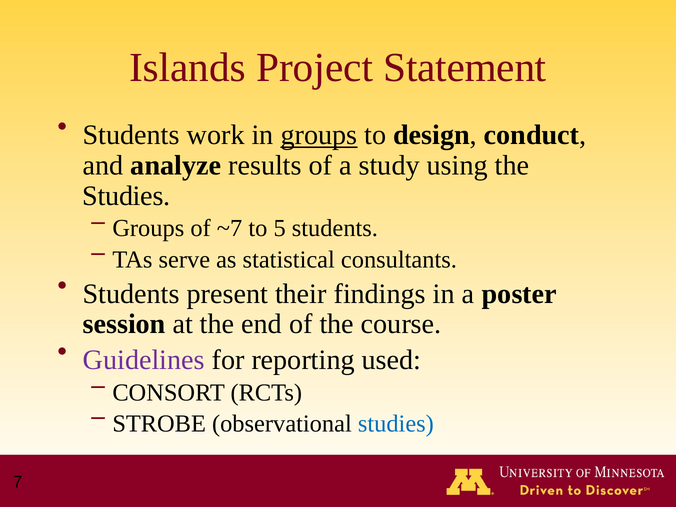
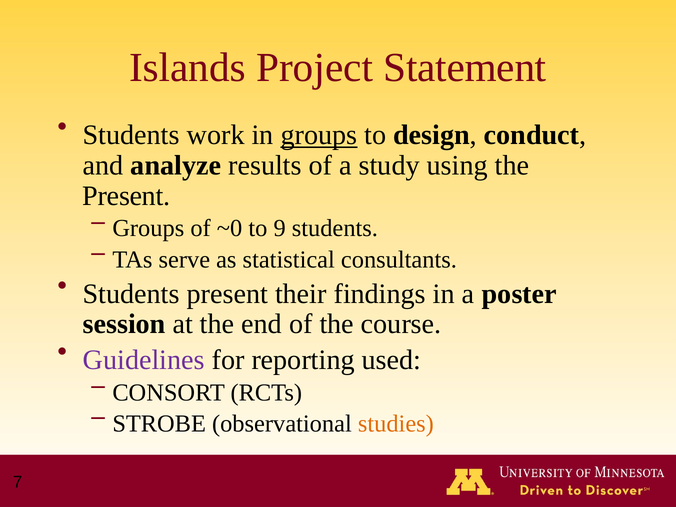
Studies: Studies -> Present (126, 196)
~7: ~7 -> ~0 (230, 228)
5: 5 -> 9 (280, 228)
studies colour: blue -> orange (396, 424)
